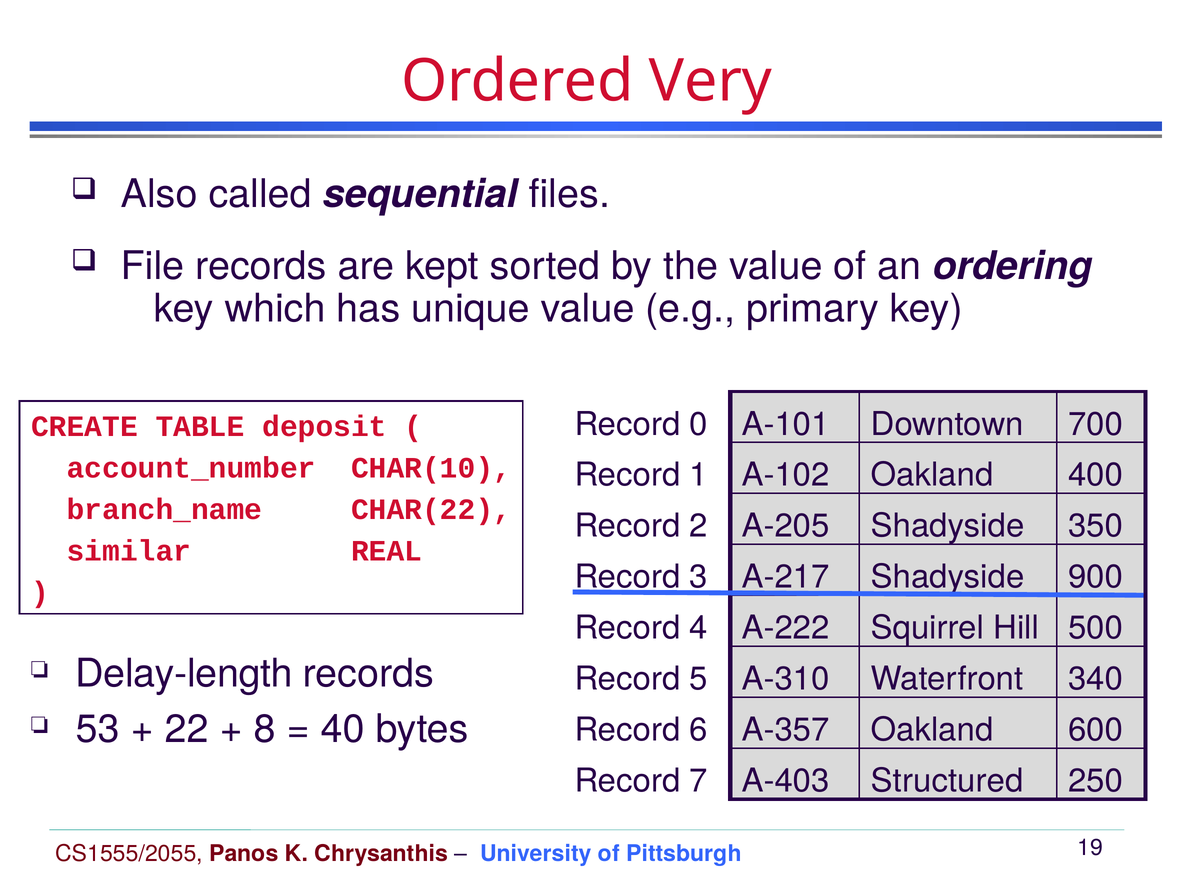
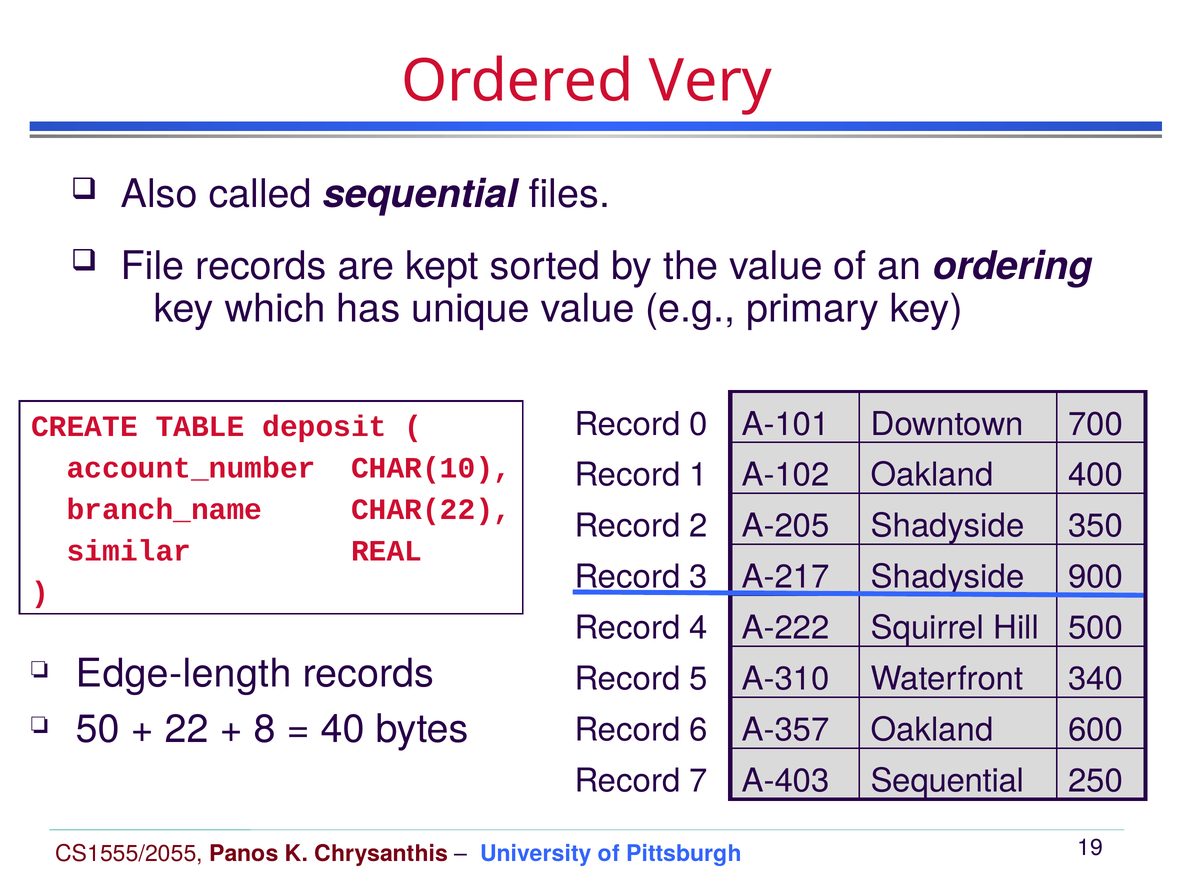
Delay-length: Delay-length -> Edge-length (184, 674)
53: 53 -> 50 (98, 730)
A-403 Structured: Structured -> Sequential (947, 782)
